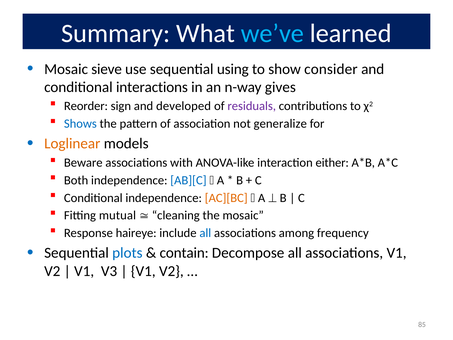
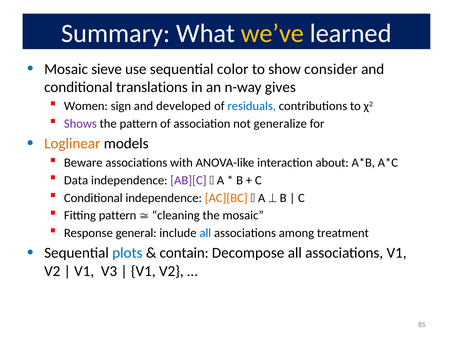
we’ve colour: light blue -> yellow (272, 34)
using: using -> color (233, 69)
interactions: interactions -> translations (152, 87)
Reorder: Reorder -> Women (86, 106)
residuals colour: purple -> blue (252, 106)
Shows colour: blue -> purple (80, 124)
either: either -> about (332, 162)
Both: Both -> Data (76, 180)
AB][C colour: blue -> purple (188, 180)
Fitting mutual: mutual -> pattern (118, 215)
haireye: haireye -> general (136, 233)
frequency: frequency -> treatment (343, 233)
